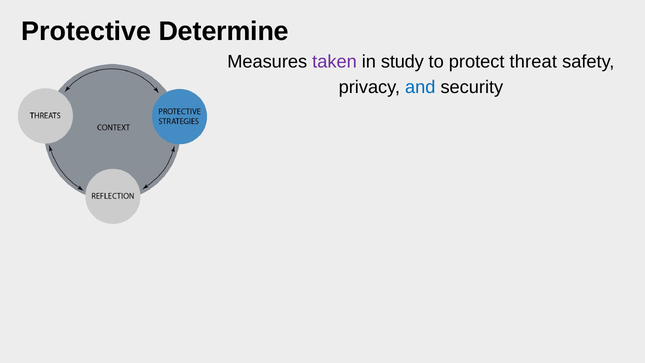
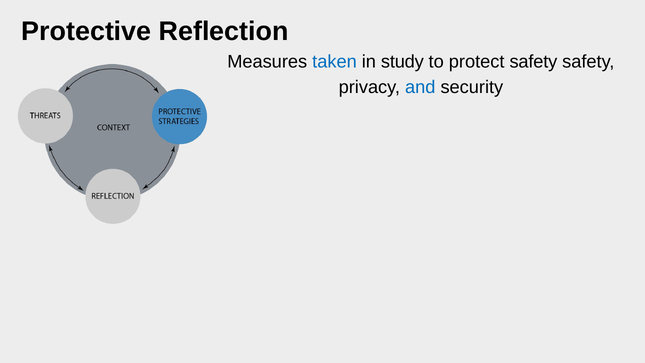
Determine: Determine -> Reflection (224, 31)
taken colour: purple -> blue (335, 62)
protect threat: threat -> safety (533, 62)
